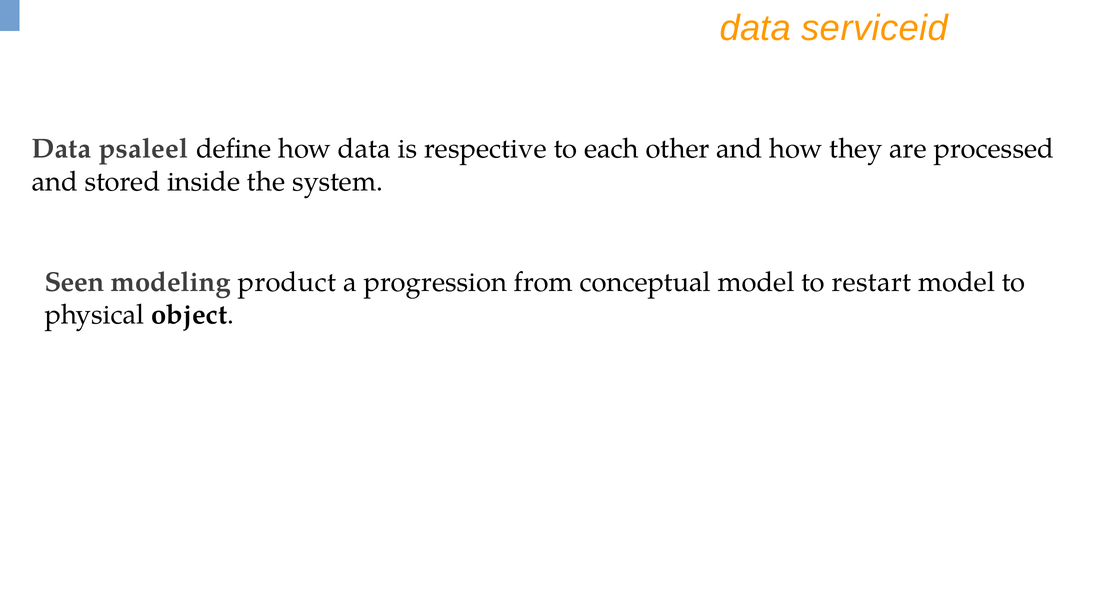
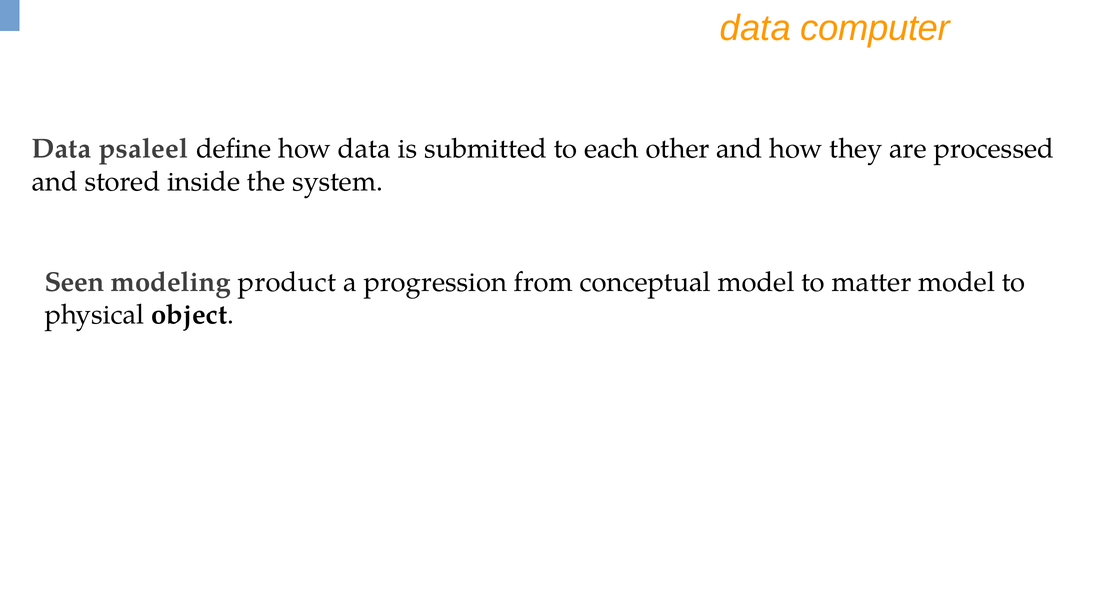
serviceid: serviceid -> computer (875, 28)
respective: respective -> submitted (485, 149)
restart: restart -> matter (871, 282)
